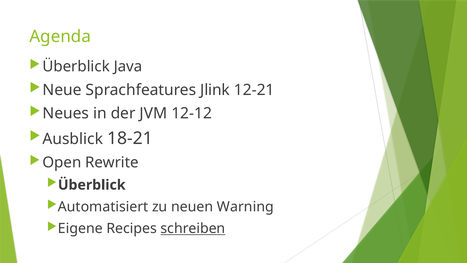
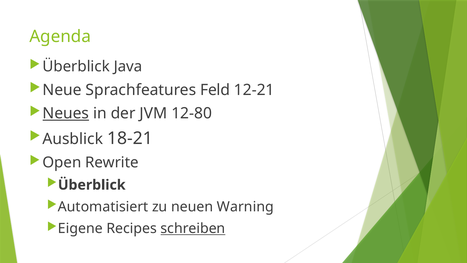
Jlink: Jlink -> Feld (215, 90)
Neues underline: none -> present (66, 113)
12-12: 12-12 -> 12-80 (192, 113)
